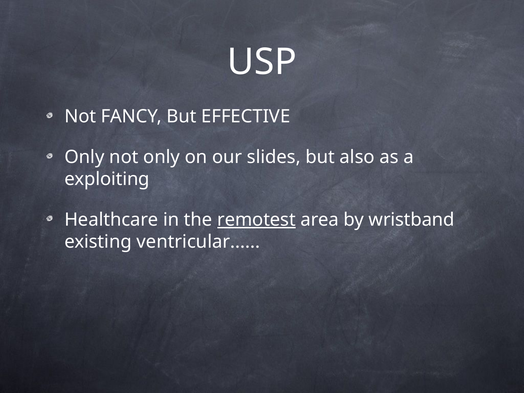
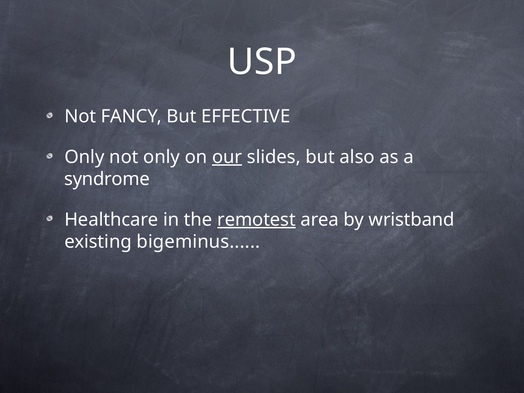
our underline: none -> present (227, 157)
exploiting: exploiting -> syndrome (107, 179)
ventricular: ventricular -> bigeminus (198, 242)
